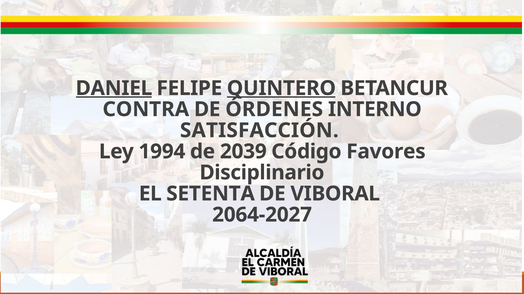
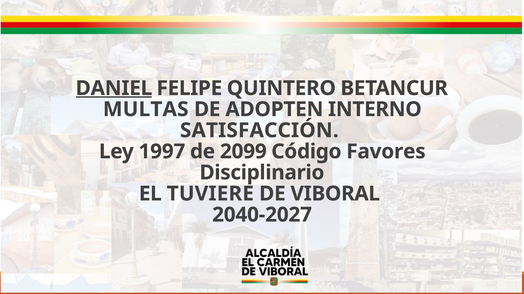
QUINTERO underline: present -> none (281, 88)
CONTRA: CONTRA -> MULTAS (146, 110)
ÓRDENES: ÓRDENES -> ADOPTEN (274, 110)
1994: 1994 -> 1997 (162, 152)
2039: 2039 -> 2099 (243, 152)
SETENTA: SETENTA -> TUVIERE (210, 194)
2064-2027: 2064-2027 -> 2040-2027 (262, 215)
